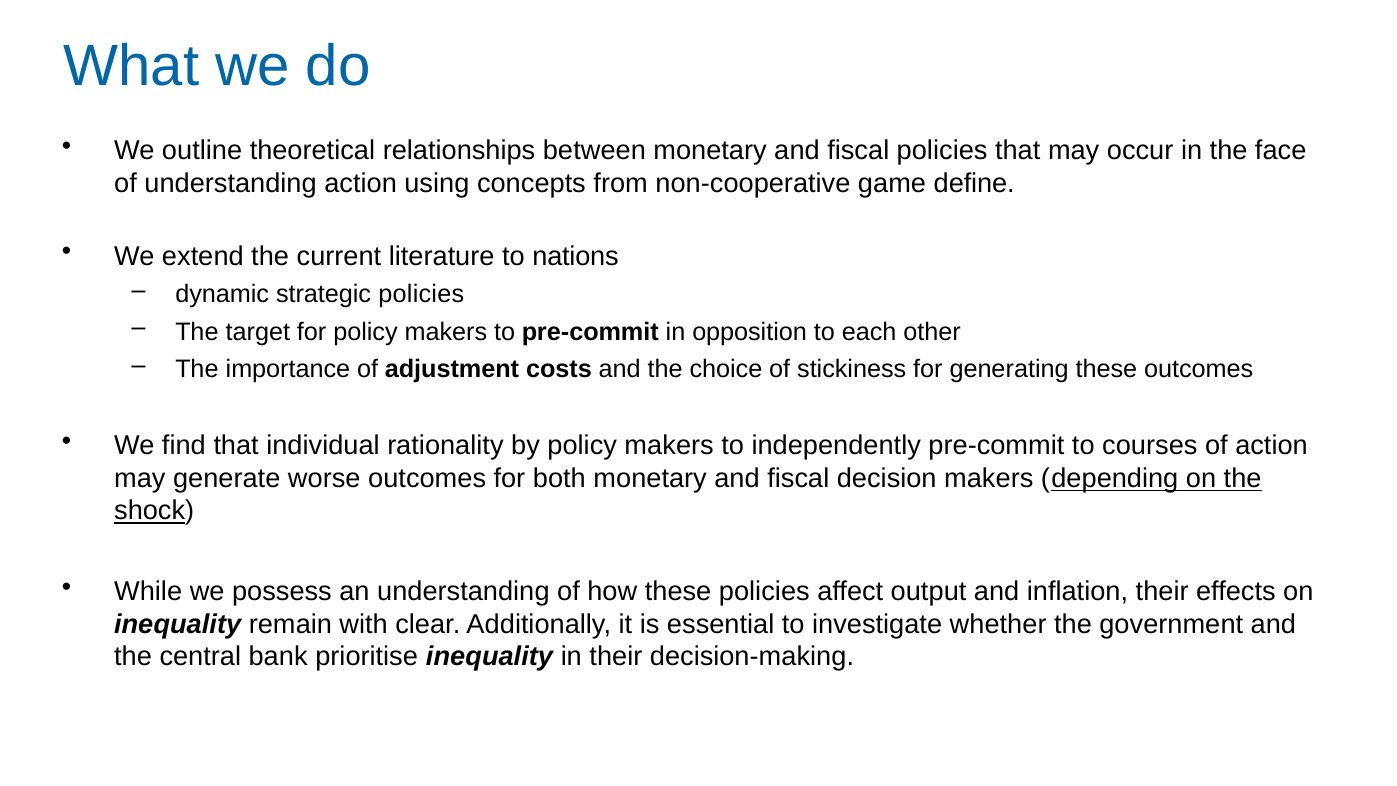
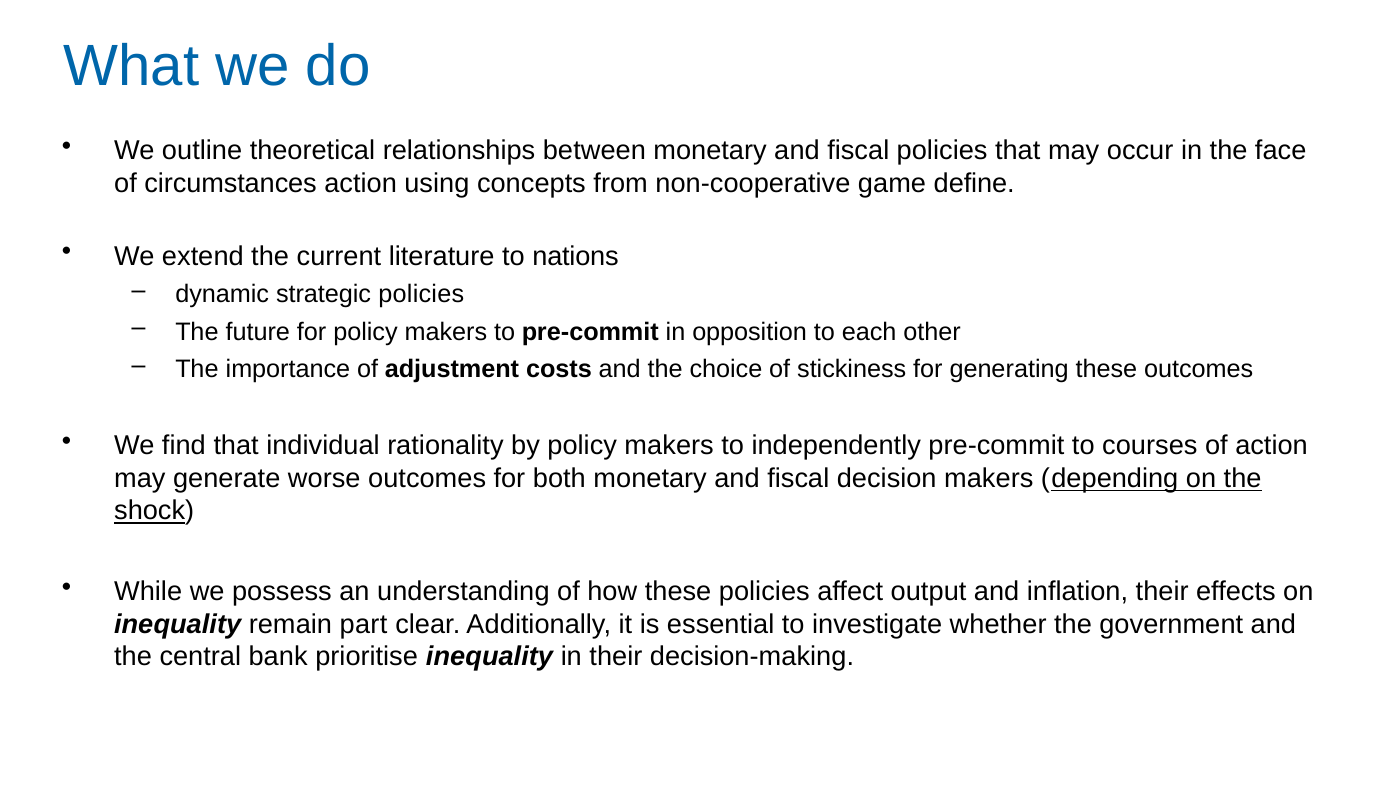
of understanding: understanding -> circumstances (231, 183)
target: target -> future (258, 332)
with: with -> part (364, 624)
